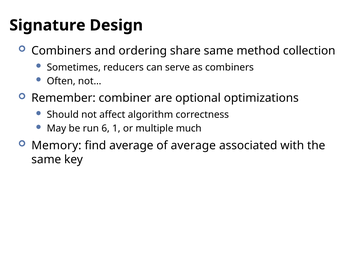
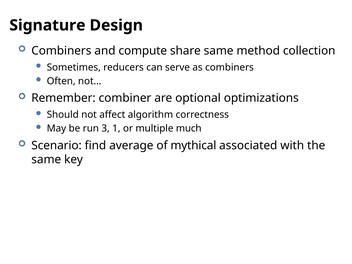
ordering: ordering -> compute (143, 51)
6: 6 -> 3 (106, 128)
Memory: Memory -> Scenario (57, 145)
of average: average -> mythical (193, 145)
